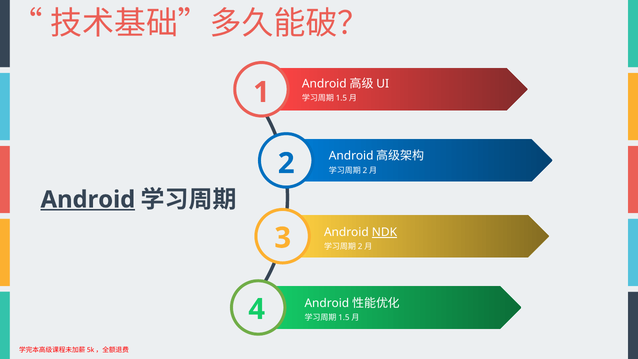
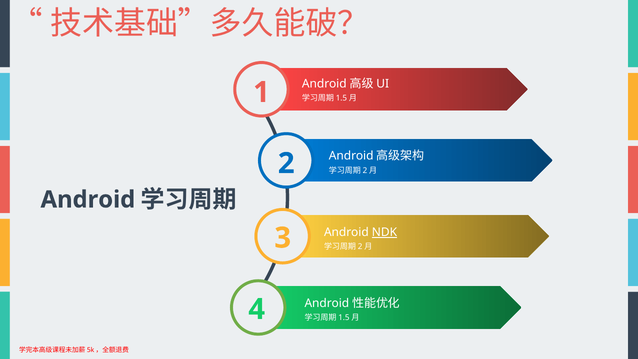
Android underline: present -> none (88, 200)
